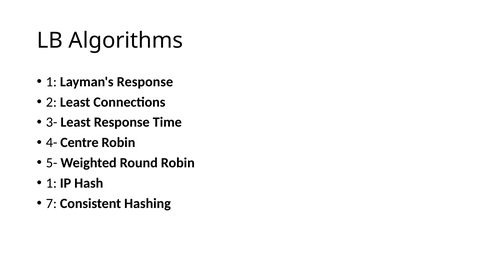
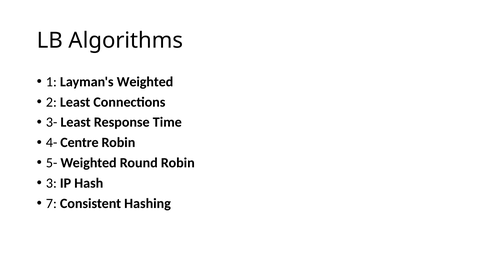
Layman's Response: Response -> Weighted (145, 82)
1: 1 -> 3 (51, 183)
